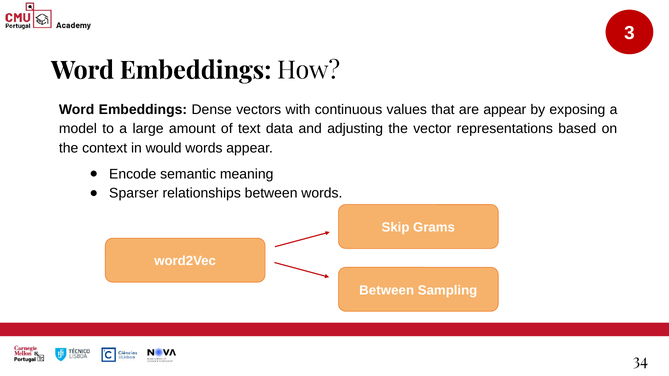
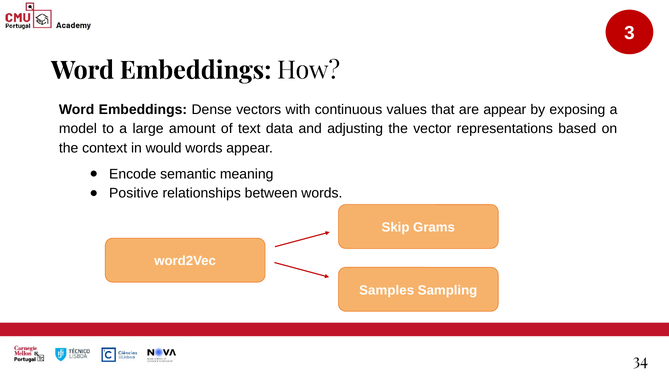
Sparser: Sparser -> Positive (134, 194)
Between: Between -> Samples (387, 290)
